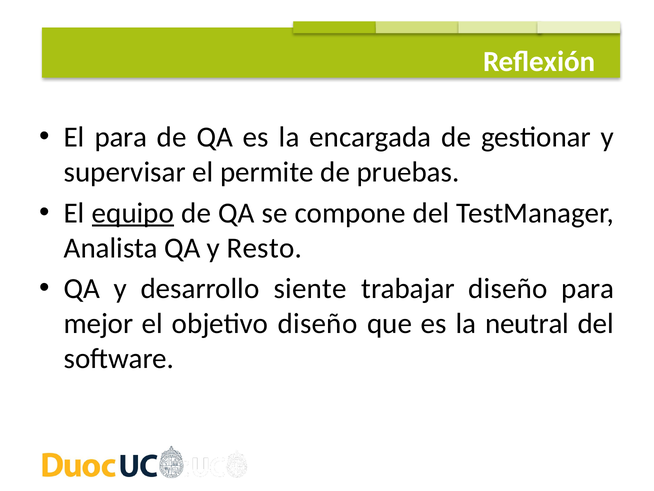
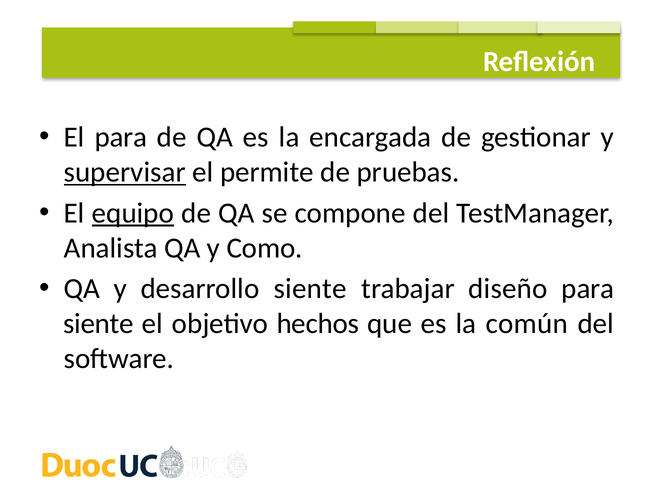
supervisar underline: none -> present (125, 172)
Resto: Resto -> Como (265, 248)
mejor: mejor -> siente (99, 323)
objetivo diseño: diseño -> hechos (318, 323)
neutral: neutral -> común (527, 323)
